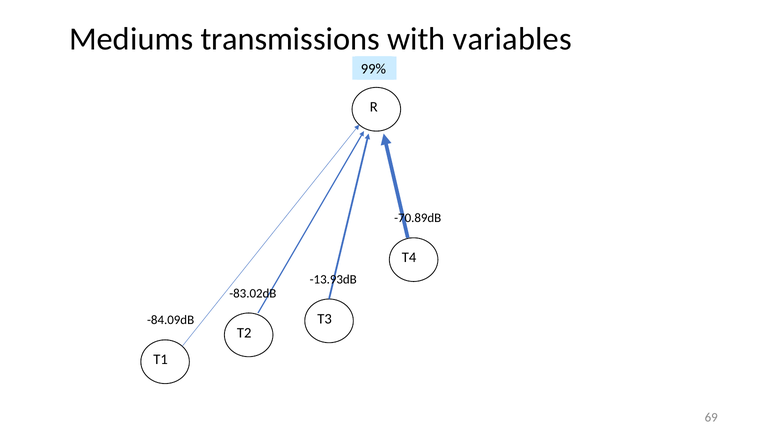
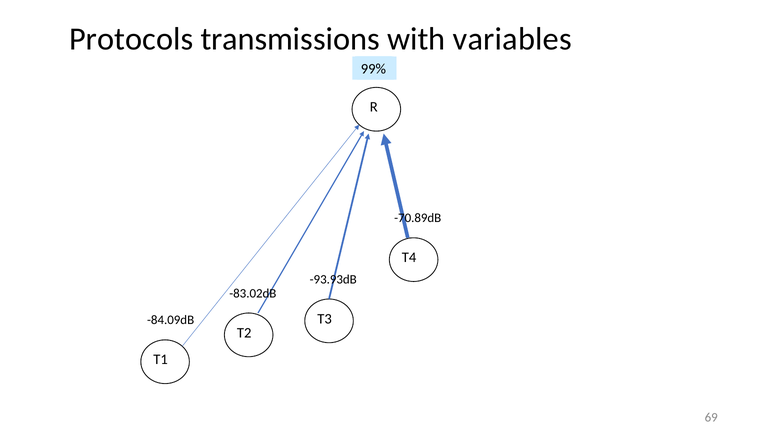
Mediums: Mediums -> Protocols (131, 39)
-13.93dB: -13.93dB -> -93.93dB (333, 279)
